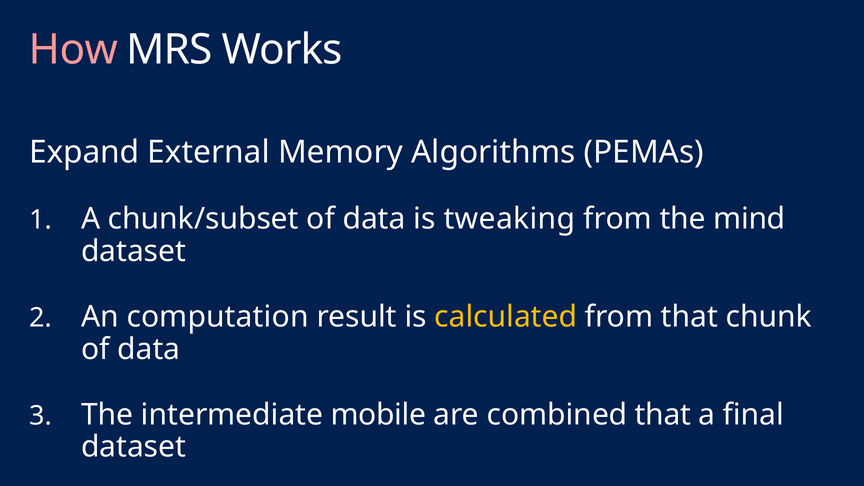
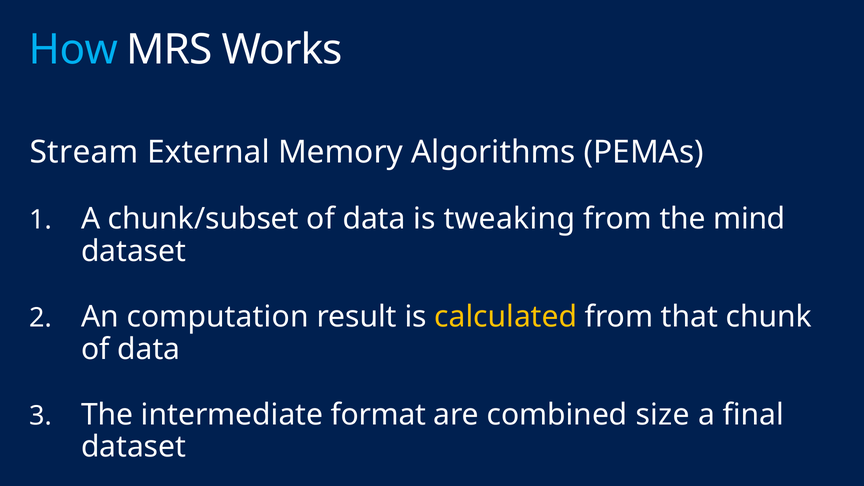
How colour: pink -> light blue (73, 50)
Expand: Expand -> Stream (84, 152)
mobile: mobile -> format (378, 415)
combined that: that -> size (663, 415)
